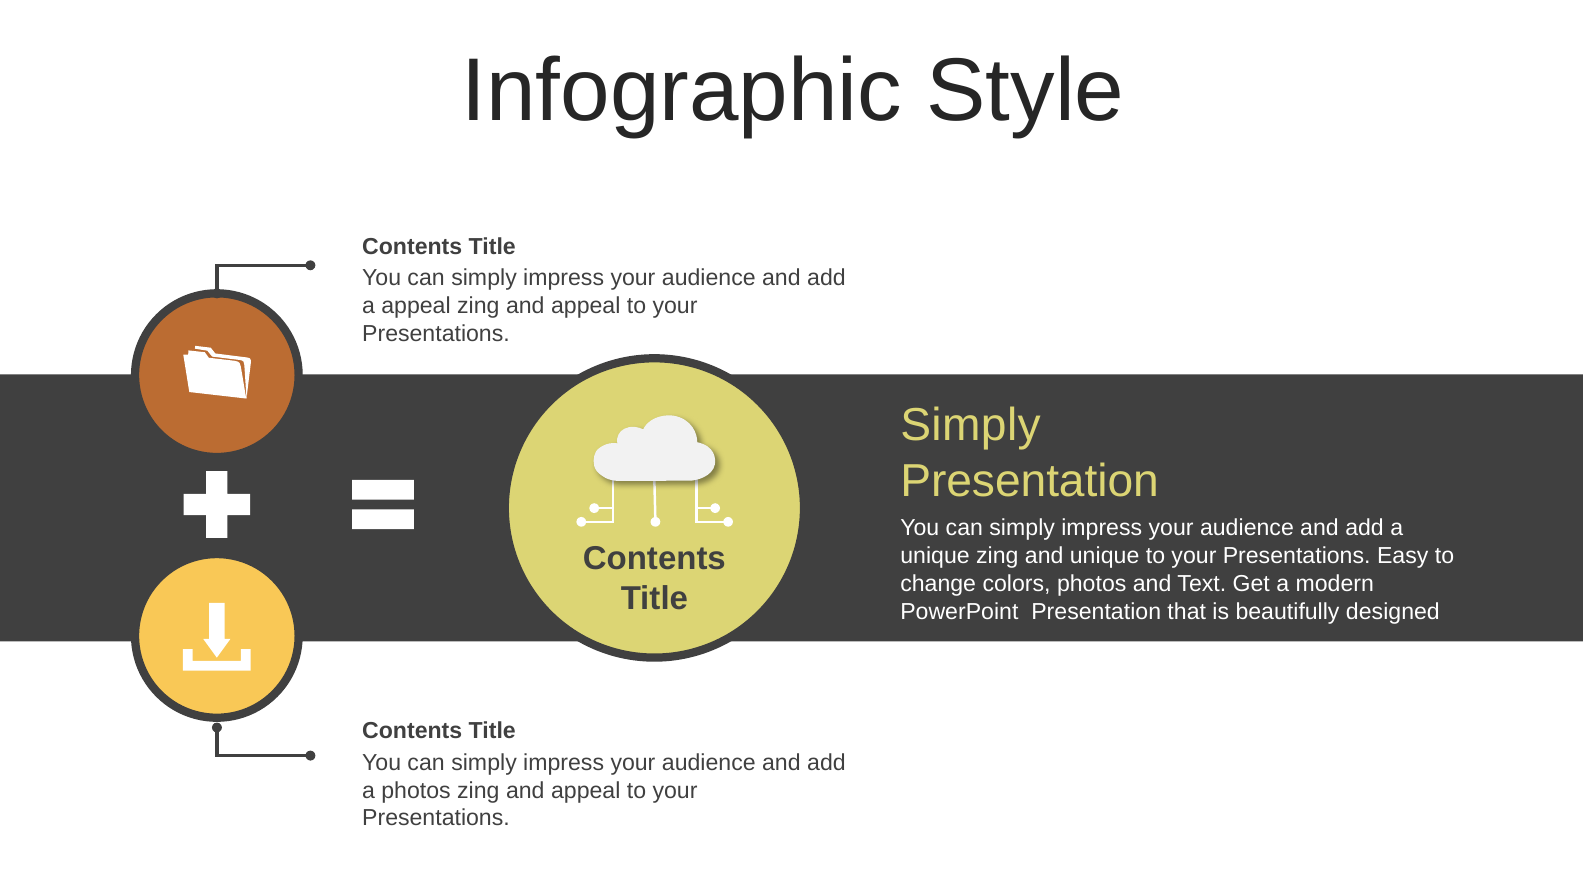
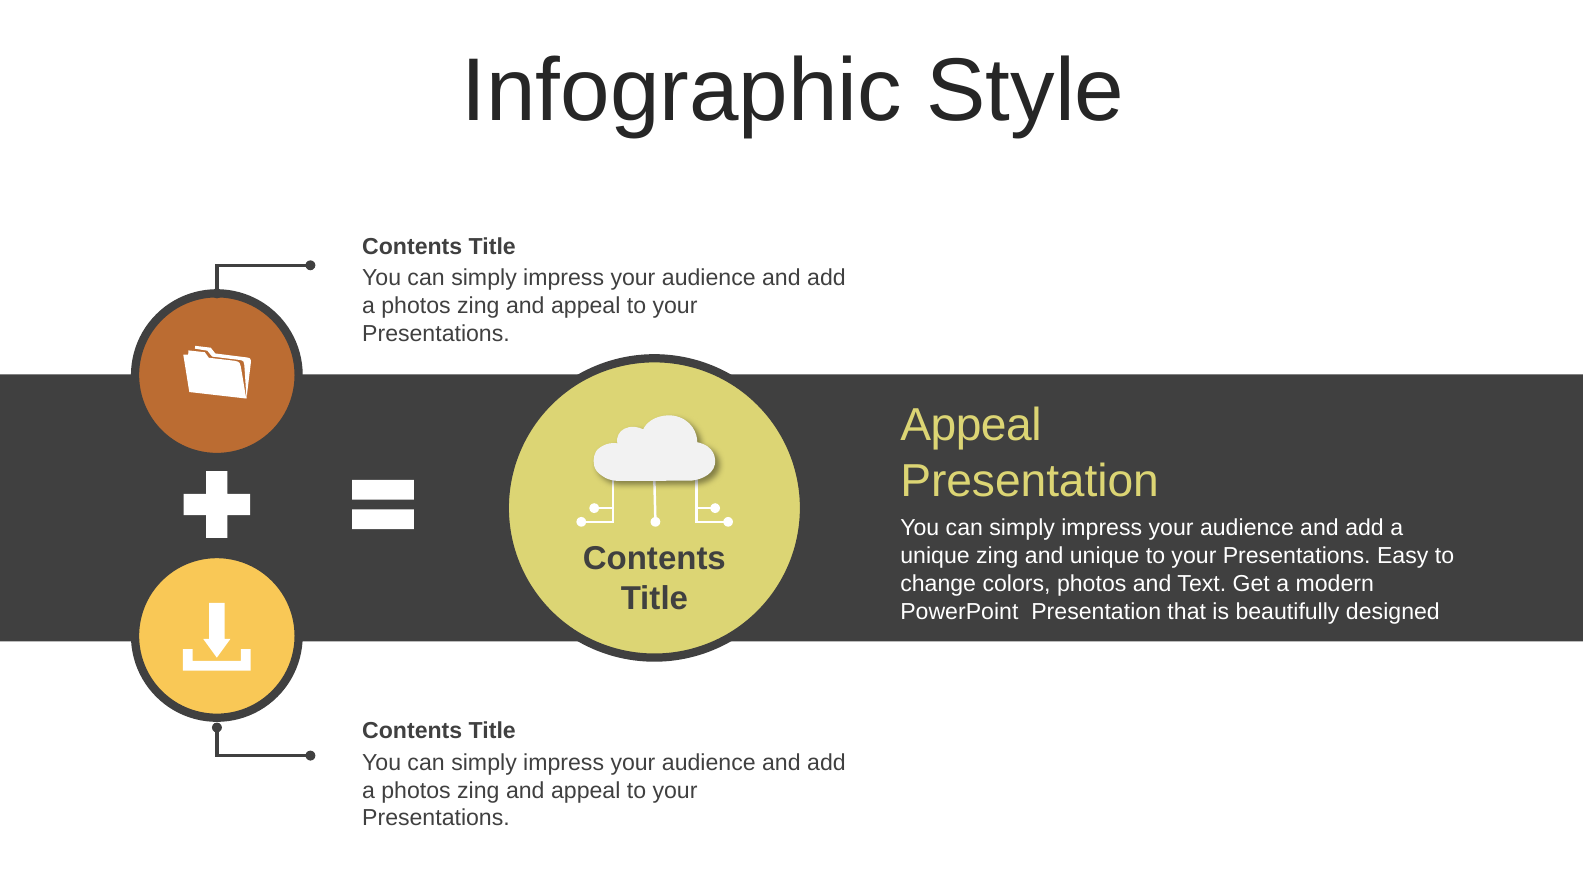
appeal: appeal -> photos (416, 306)
Simply: Simply -> Appeal (971, 425)
